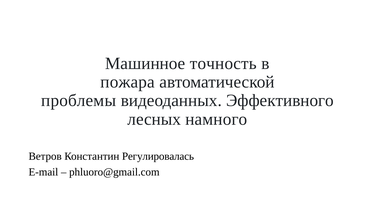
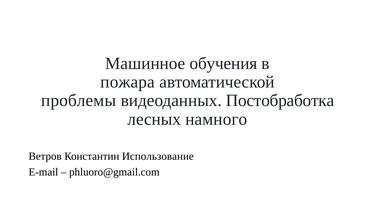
точность: точность -> обучения (223, 63)
Эффективного: Эффективного -> Постобработка (280, 101)
Регулировалась: Регулировалась -> Использование (158, 156)
